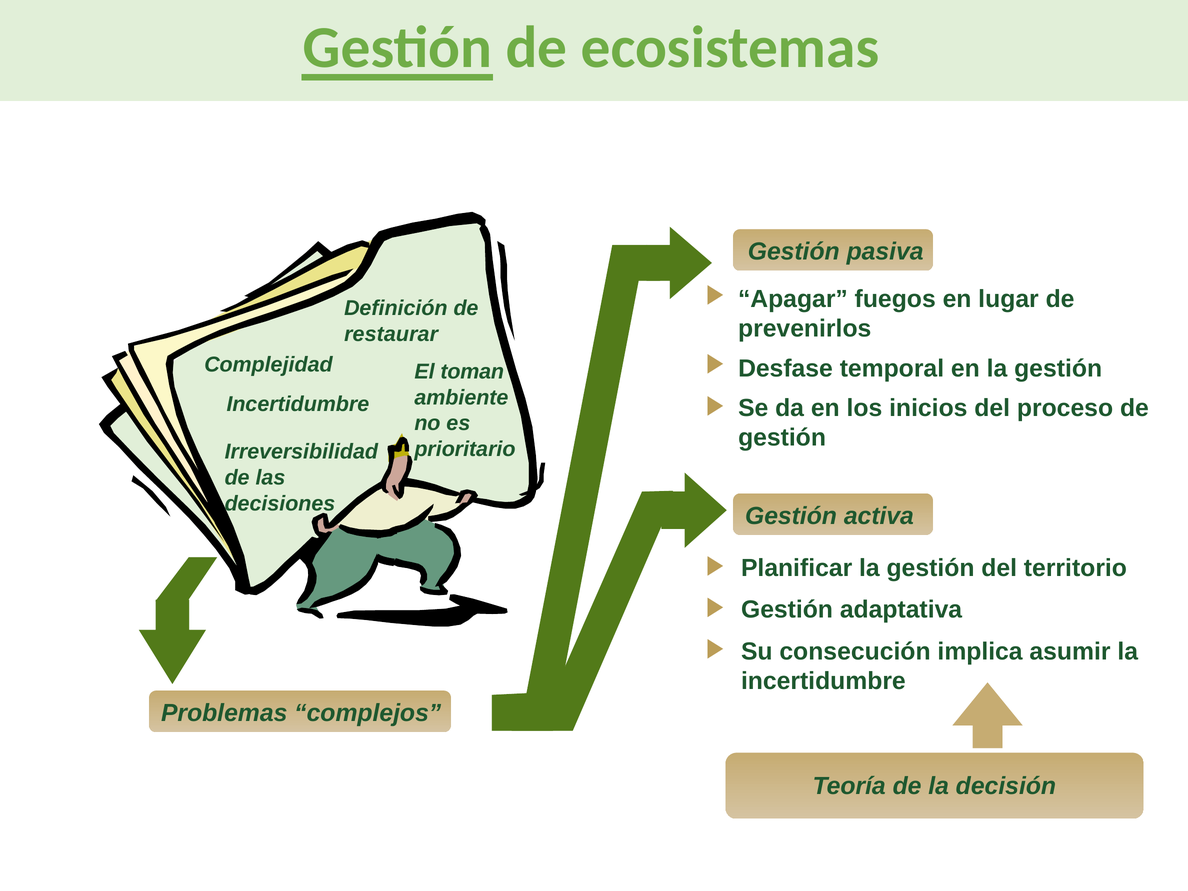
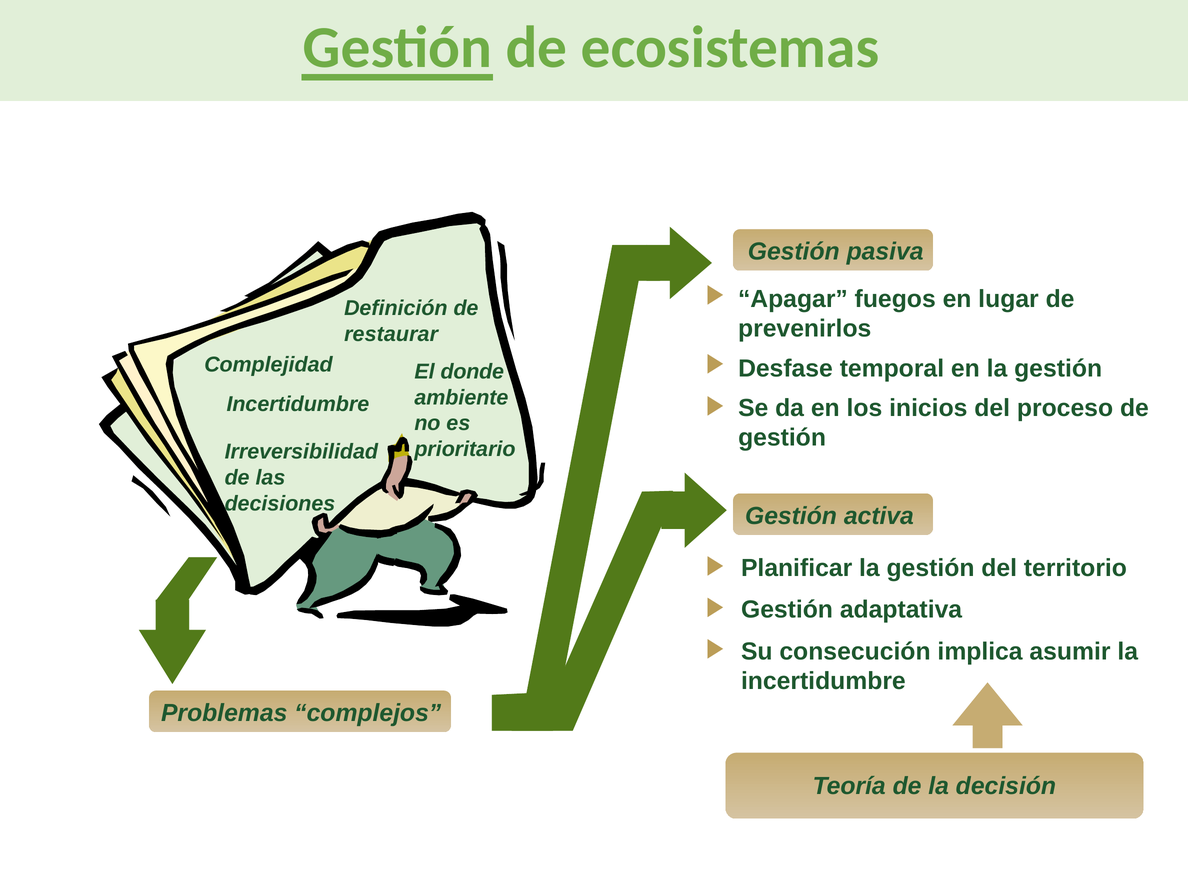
toman: toman -> donde (472, 372)
